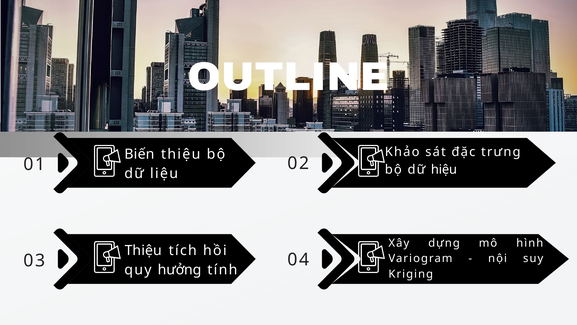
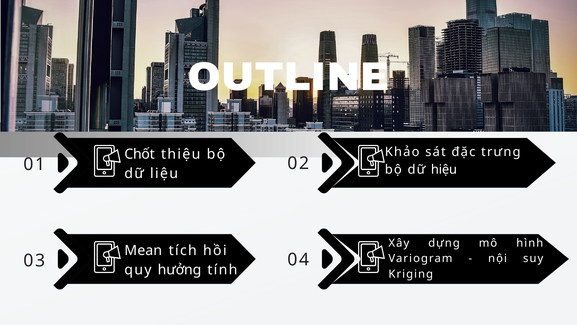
Biến: Biến -> Chốt (140, 154)
Thiệu: Thiệu -> Mean (143, 250)
